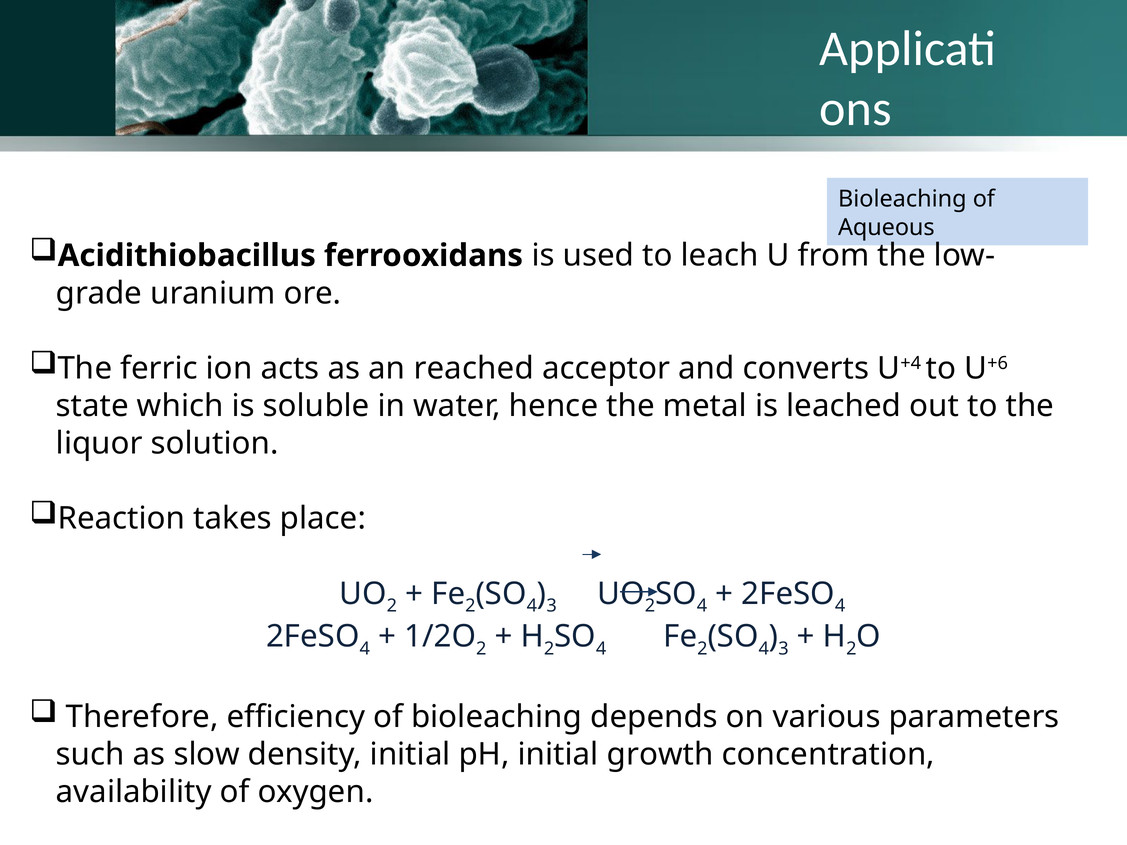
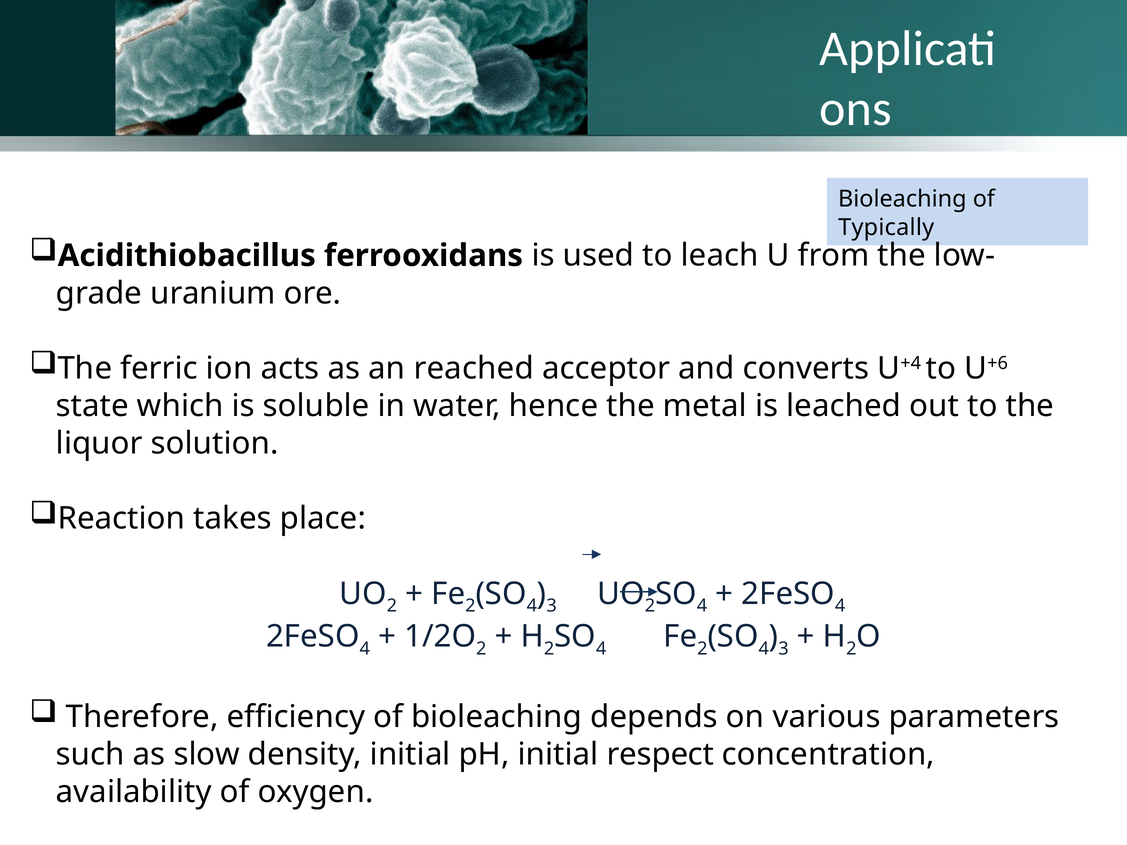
Aqueous: Aqueous -> Typically (886, 227)
growth: growth -> respect (660, 755)
